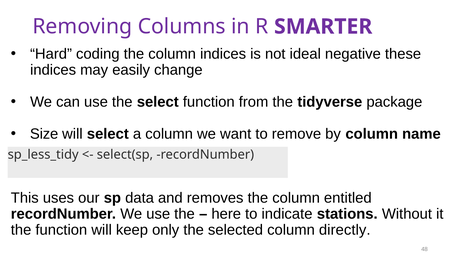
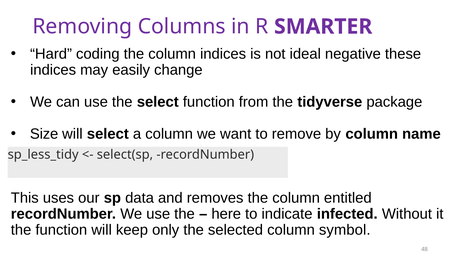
stations: stations -> infected (347, 213)
directly: directly -> symbol (345, 229)
